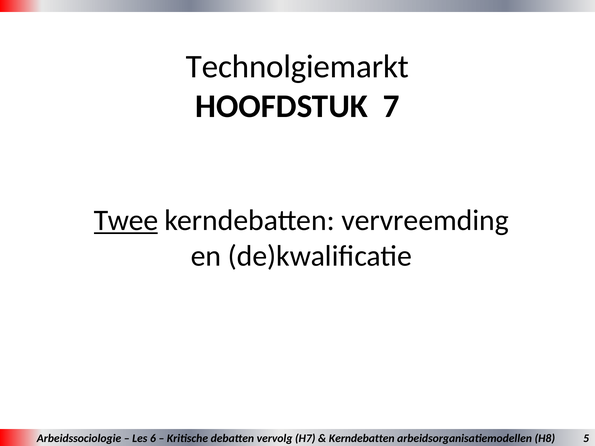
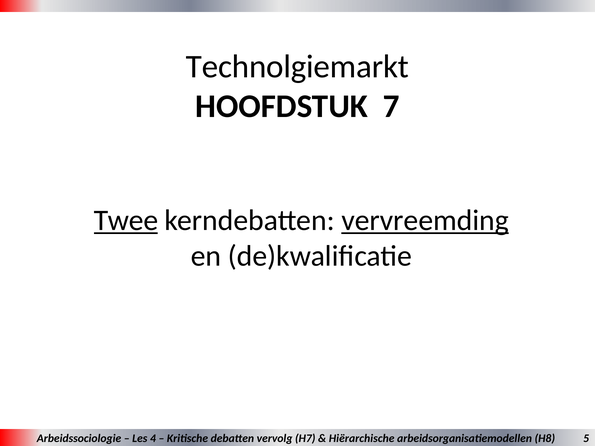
vervreemding underline: none -> present (425, 220)
6: 6 -> 4 (153, 439)
Kerndebatten: Kerndebatten -> Hiërarchische (362, 439)
